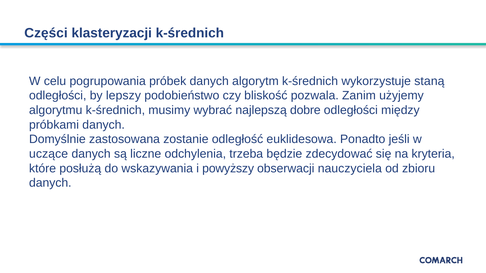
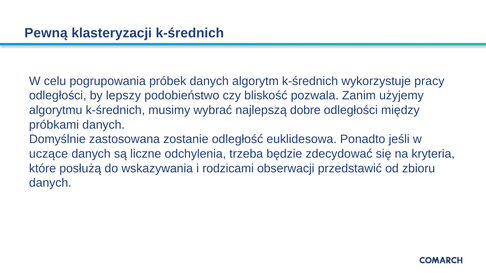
Części: Części -> Pewną (46, 33)
staną: staną -> pracy (429, 81)
powyższy: powyższy -> rodzicami (228, 169)
nauczyciela: nauczyciela -> przedstawić (350, 169)
